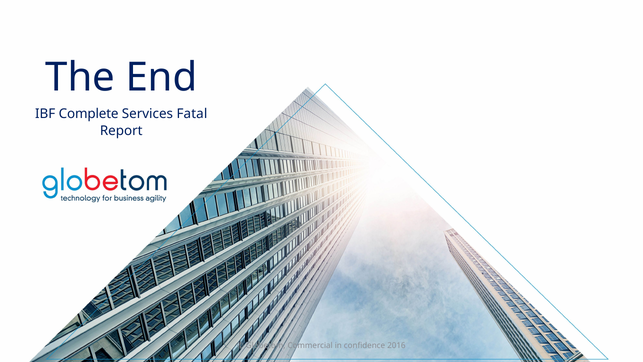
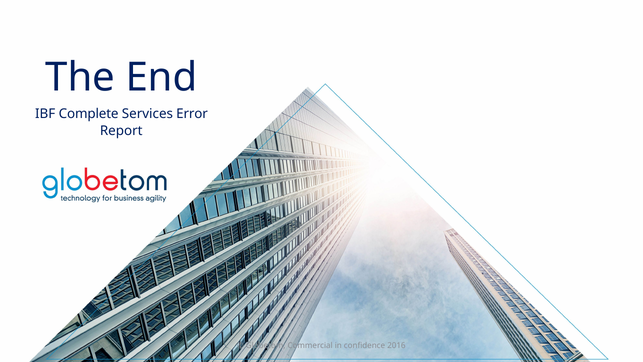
Fatal: Fatal -> Error (192, 114)
